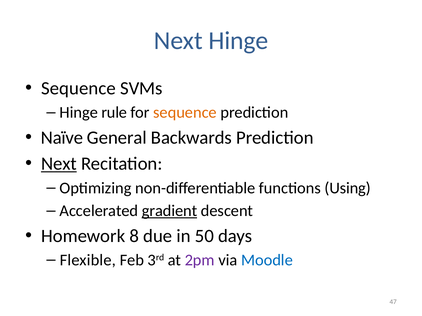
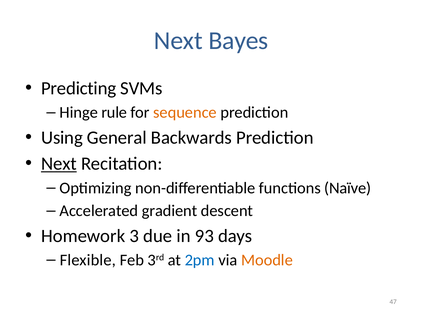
Next Hinge: Hinge -> Bayes (238, 41)
Sequence: Sequence -> Predicting (79, 89)
Naïve: Naïve -> Using (62, 138)
Using: Using -> Naïve (348, 188)
gradient underline: present -> none (170, 211)
8: 8 -> 3 (134, 236)
50: 50 -> 93 (204, 236)
2pm colour: purple -> blue (200, 260)
Moodle colour: blue -> orange (267, 260)
